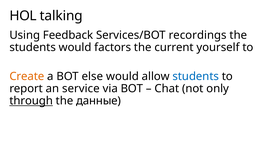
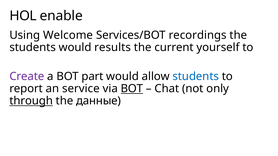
talking: talking -> enable (61, 16)
Feedback: Feedback -> Welcome (68, 35)
factors: factors -> results (113, 47)
Create colour: orange -> purple (27, 77)
else: else -> part (92, 77)
BOT underline: none -> present (132, 89)
